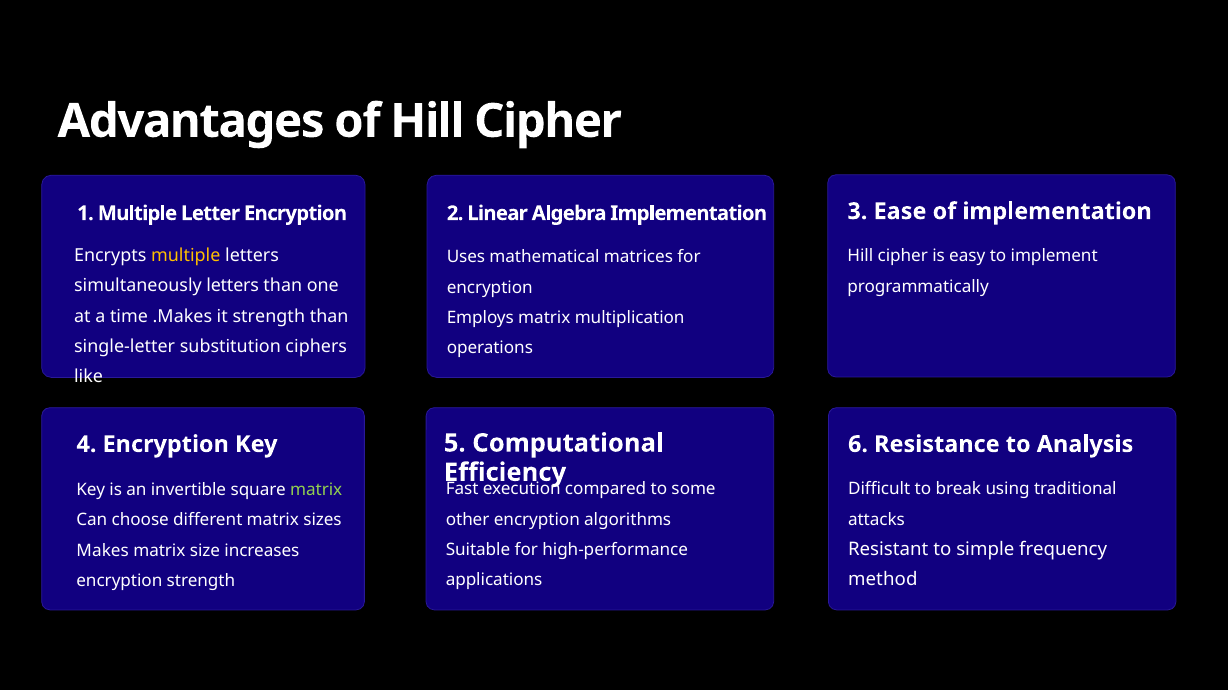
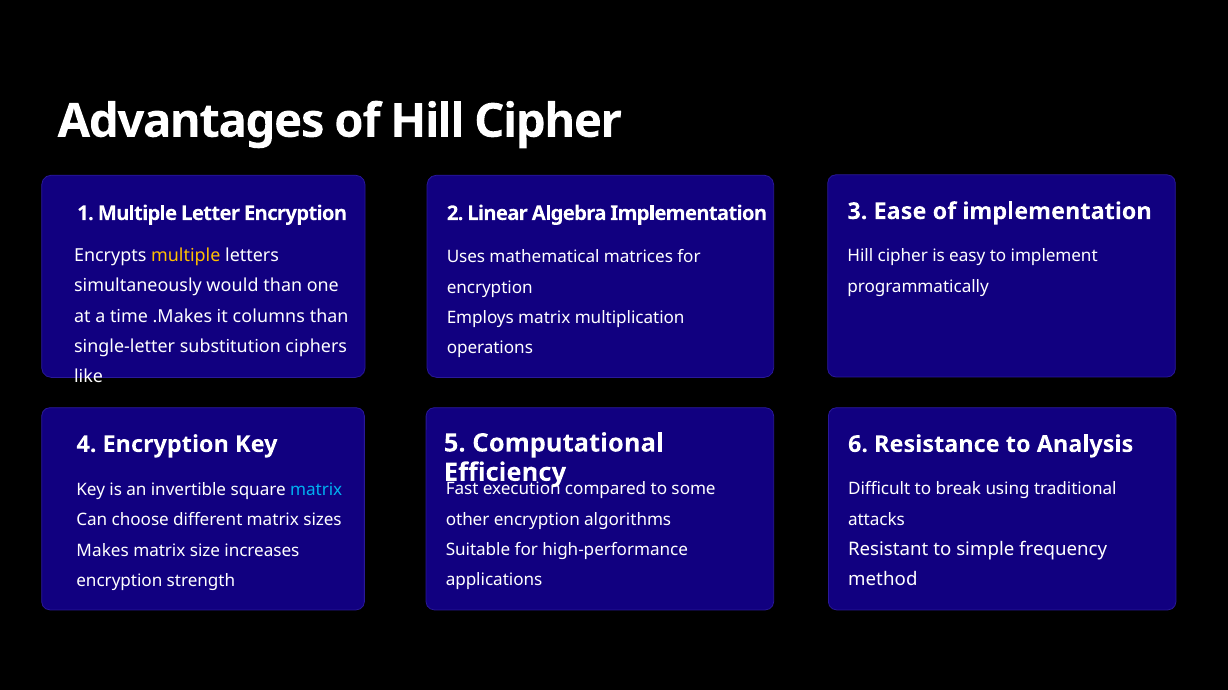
simultaneously letters: letters -> would (233, 286)
it strength: strength -> columns (269, 316)
matrix colour: light green -> light blue (316, 490)
